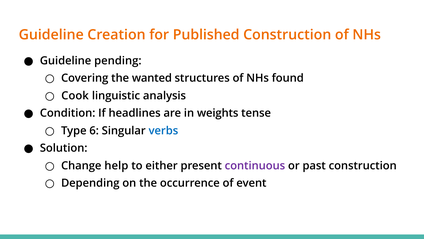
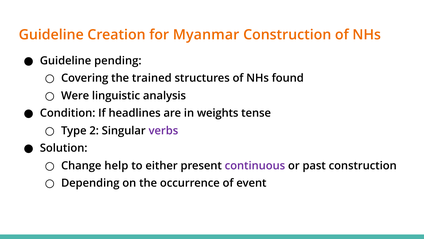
Published: Published -> Myanmar (206, 35)
wanted: wanted -> trained (152, 78)
Cook: Cook -> Were (75, 96)
6: 6 -> 2 (94, 131)
verbs colour: blue -> purple (163, 131)
